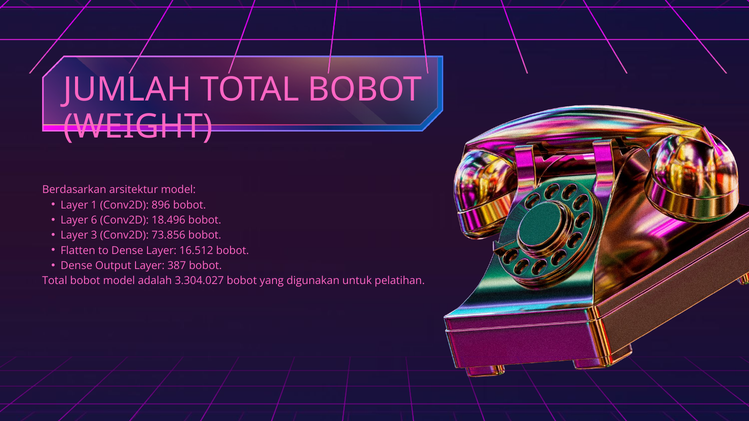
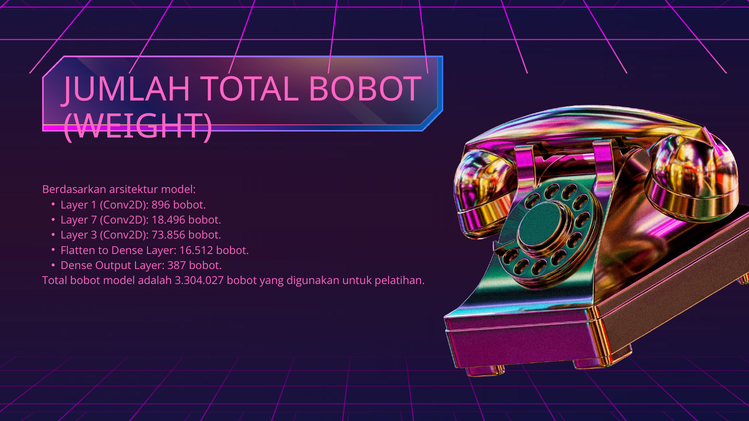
6: 6 -> 7 (94, 220)
